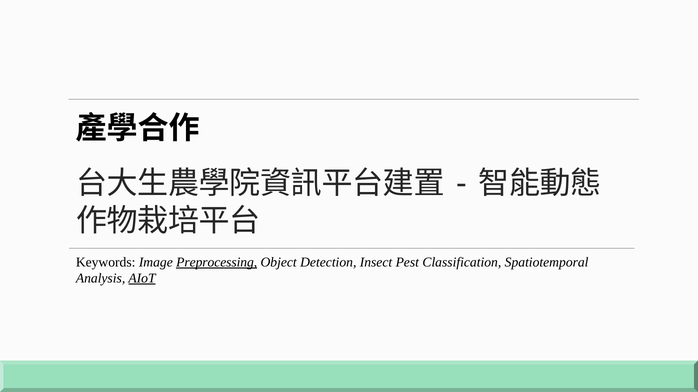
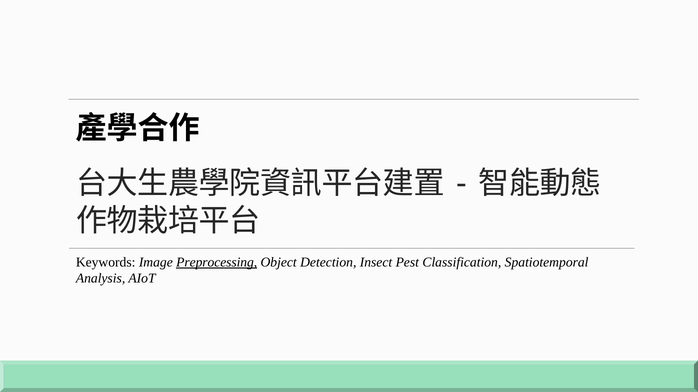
AIoT underline: present -> none (142, 279)
